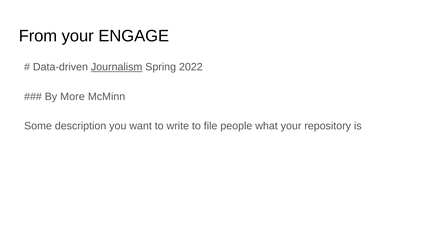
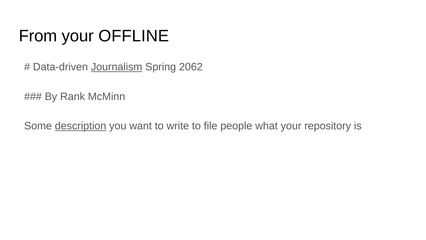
ENGAGE: ENGAGE -> OFFLINE (134, 36)
2022: 2022 -> 2062 (191, 67)
More: More -> Rank (73, 96)
description underline: none -> present (81, 126)
